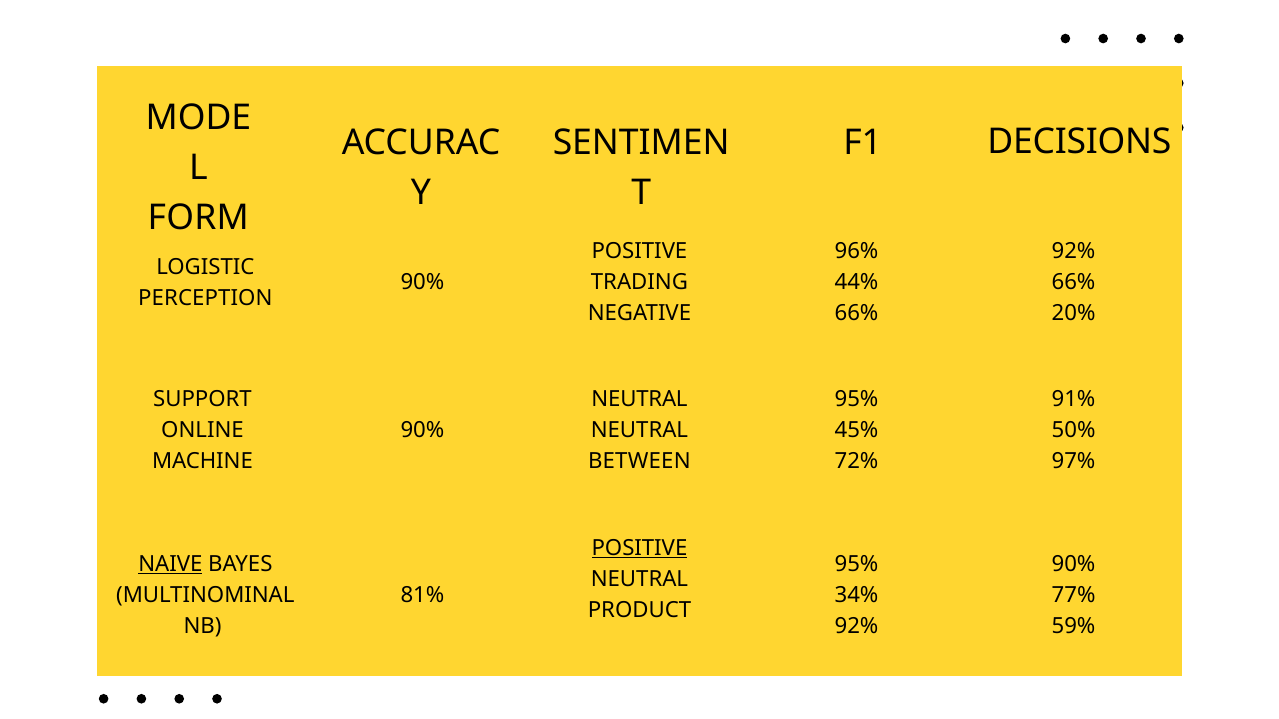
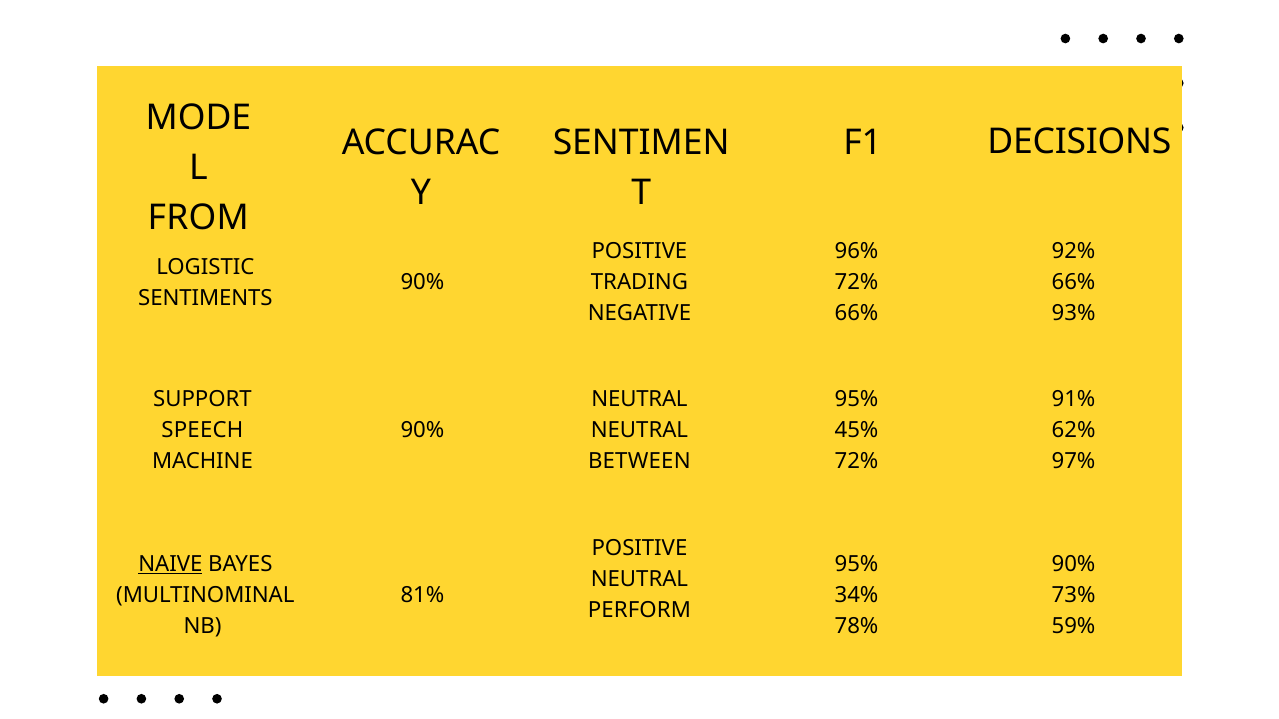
FORM: FORM -> FROM (198, 218)
44%: 44% -> 72% (857, 282)
PERCEPTION: PERCEPTION -> SENTIMENTS (205, 298)
20%: 20% -> 93% (1074, 313)
ONLINE: ONLINE -> SPEECH (202, 431)
50%: 50% -> 62% (1074, 431)
POSITIVE underline: present -> none (639, 549)
77%: 77% -> 73% (1074, 595)
PRODUCT: PRODUCT -> PERFORM (639, 611)
92%: 92% -> 78% (857, 626)
